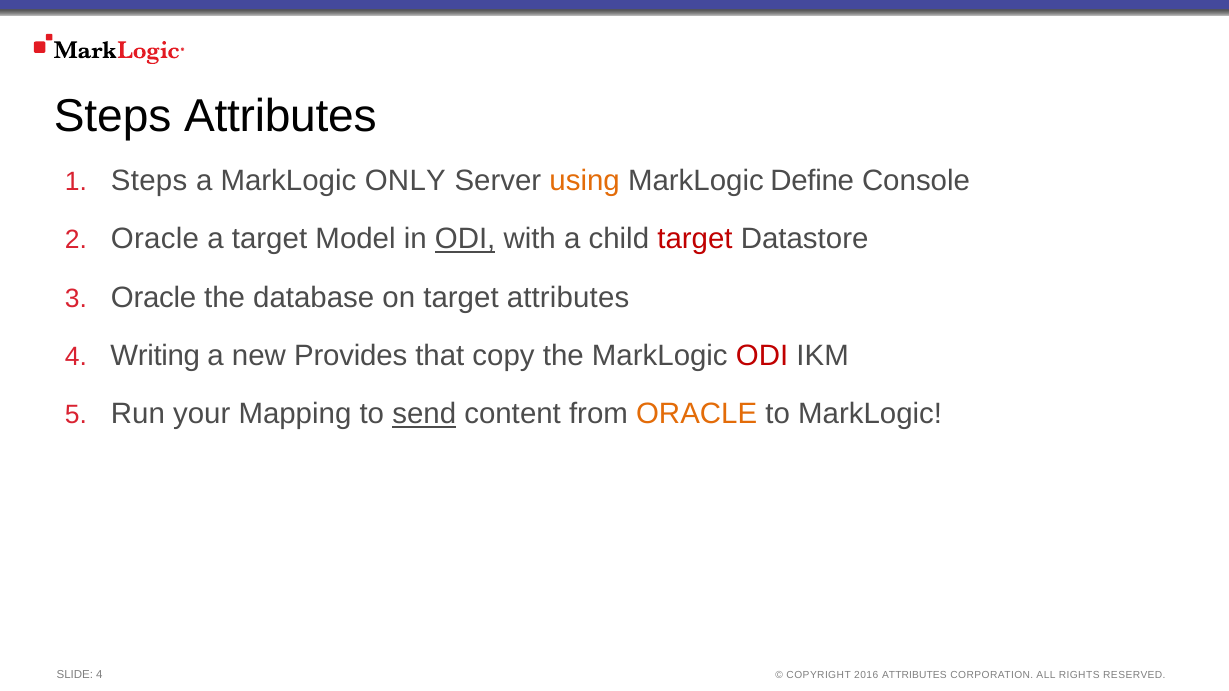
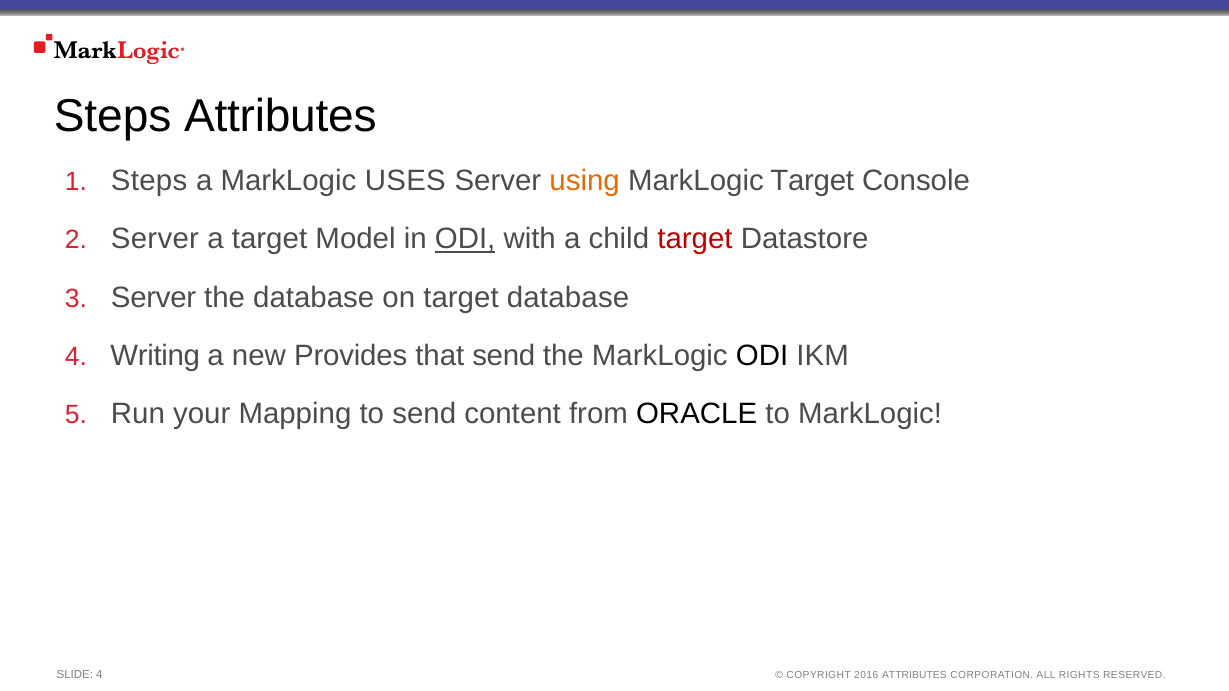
ONLY: ONLY -> USES (405, 181)
MarkLogic Define: Define -> Target (812, 181)
Oracle: Oracle -> Server (155, 239)
Oracle: Oracle -> Server (154, 298)
target attributes: attributes -> database (568, 298)
that copy: copy -> send (504, 356)
ODI colour: red -> black (762, 356)
send underline: present -> none (424, 415)
ORACLE colour: orange -> black (697, 415)
